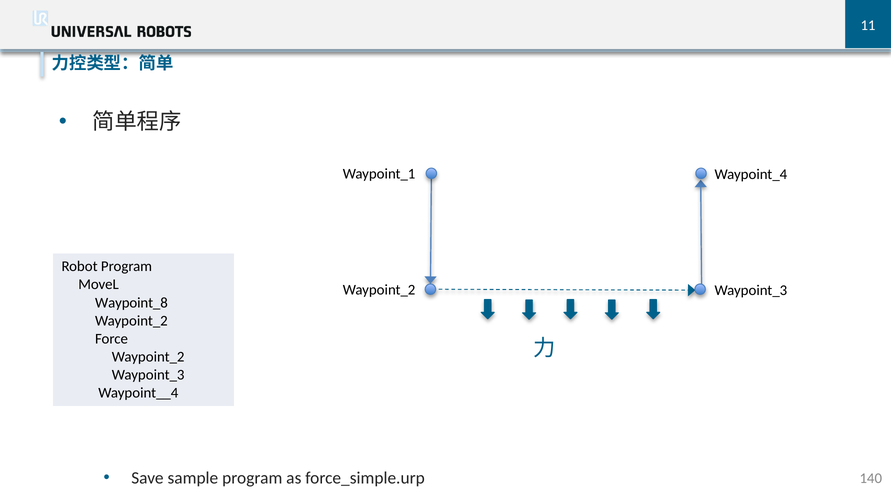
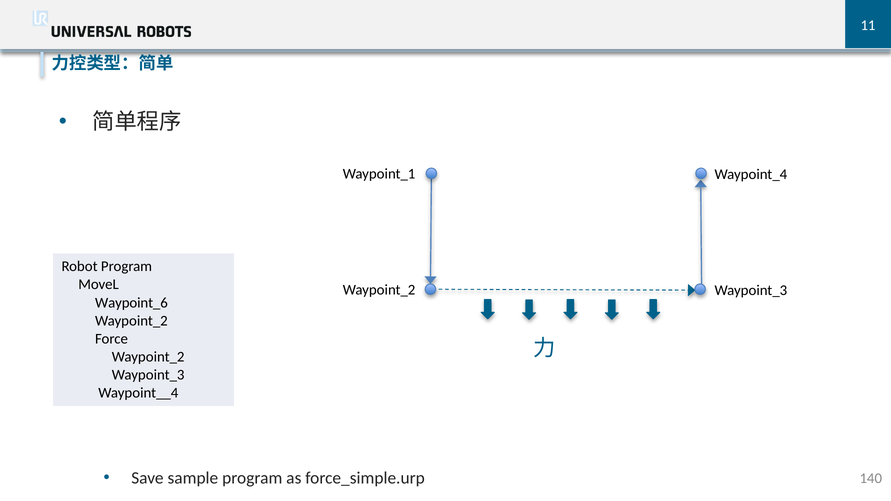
Waypoint_8: Waypoint_8 -> Waypoint_6 (131, 303)
